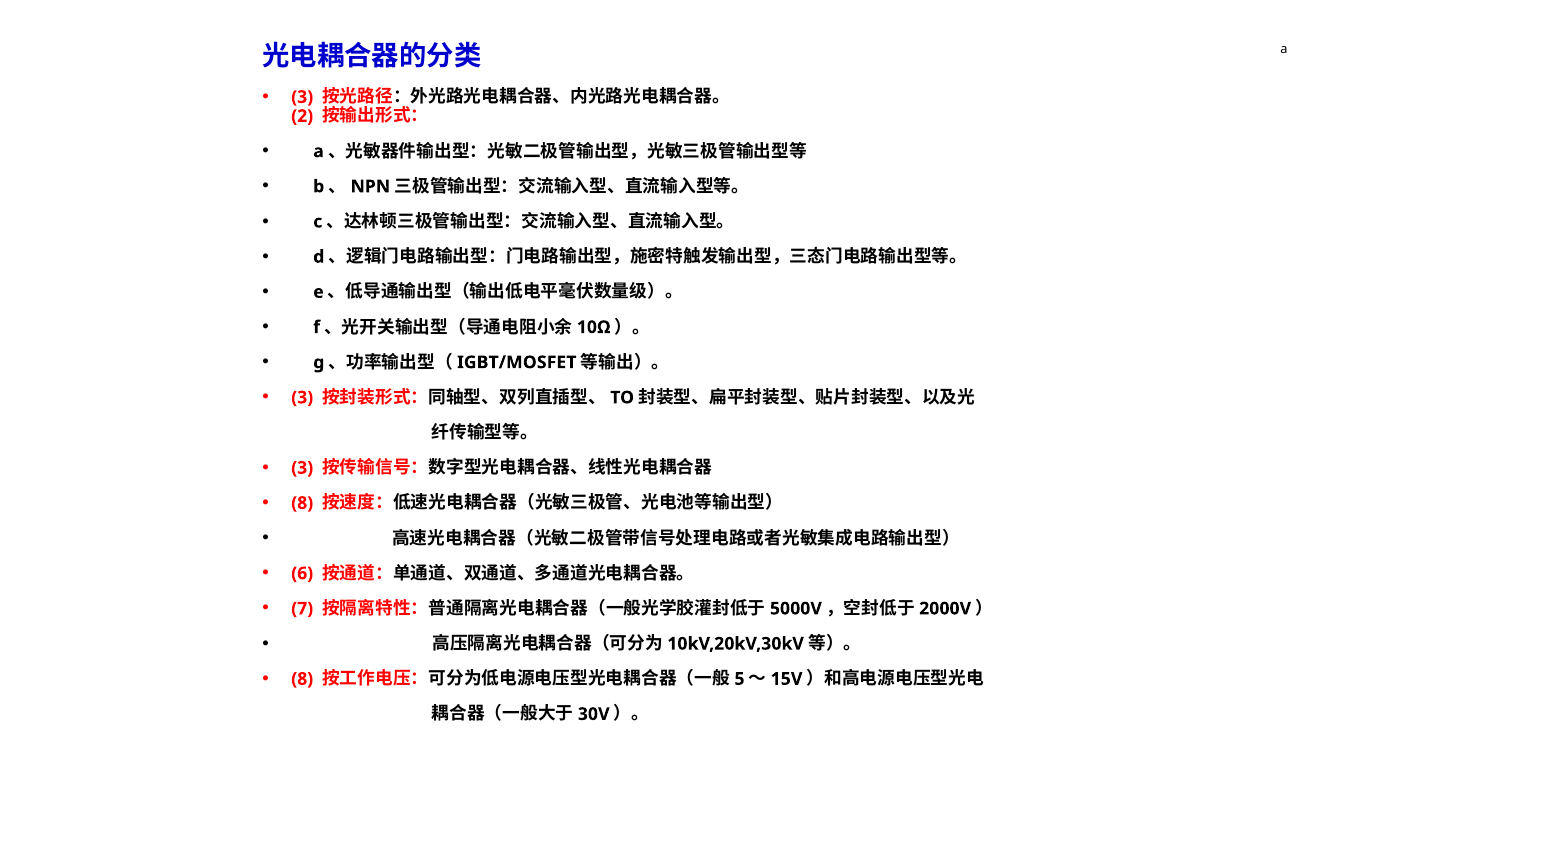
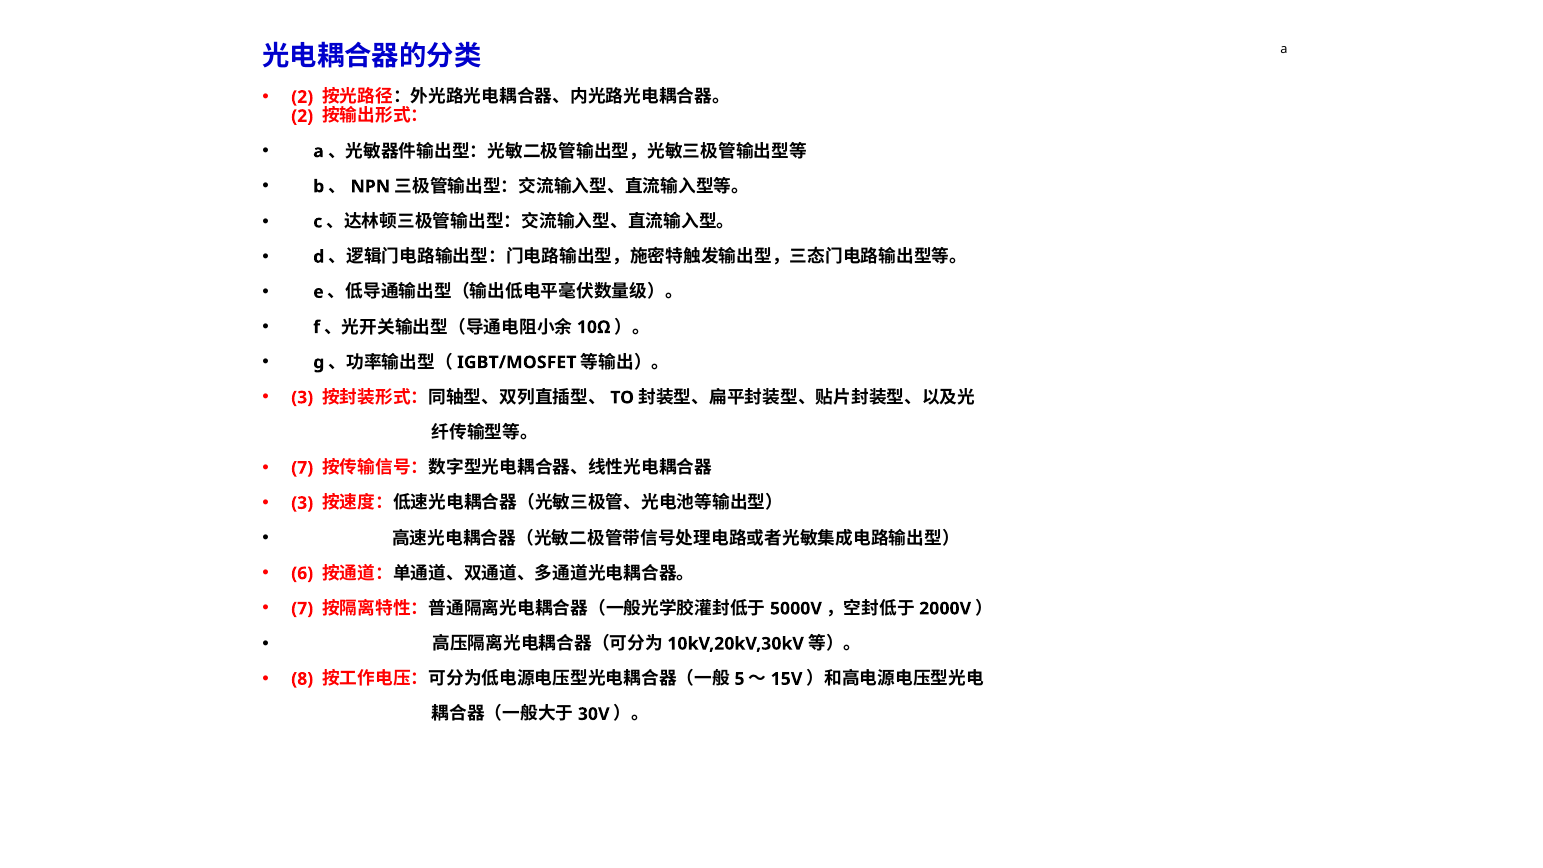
3: 3 -> 2 (302, 97)
3: 3 -> 7 (302, 468)
8: 8 -> 3 (302, 503)
